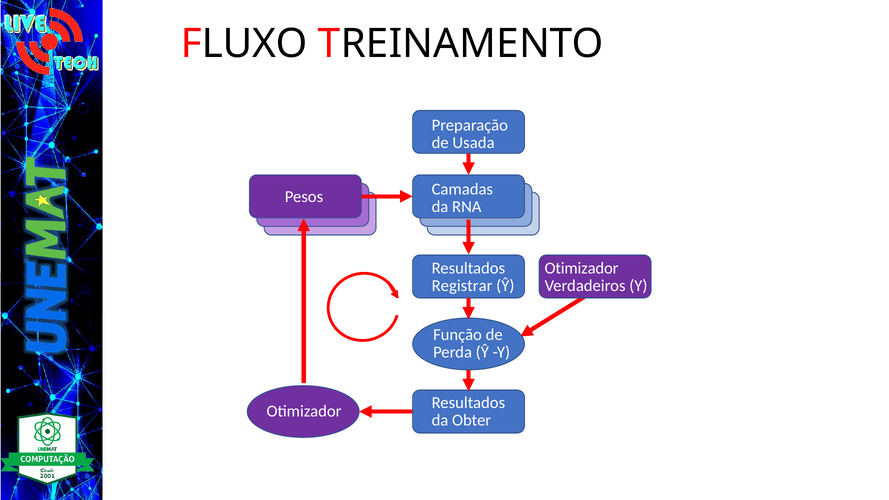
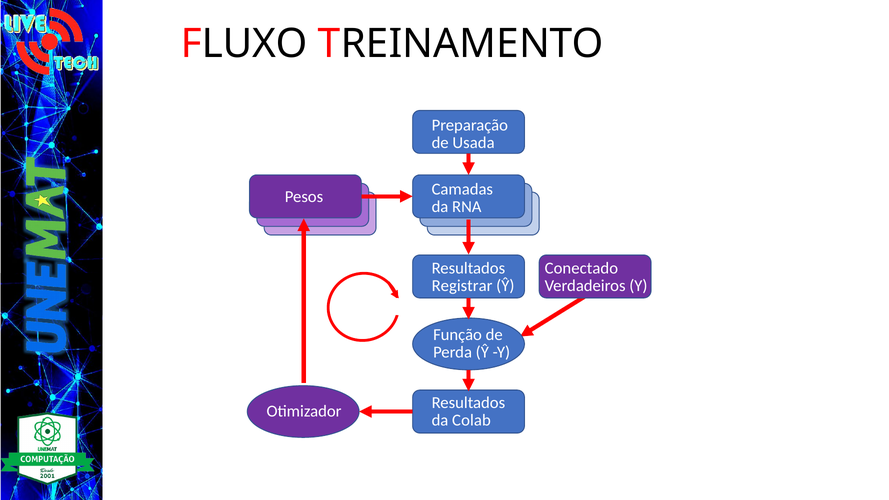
Otimizador: Otimizador -> Conectado (581, 268)
Obter: Obter -> Colab (471, 420)
